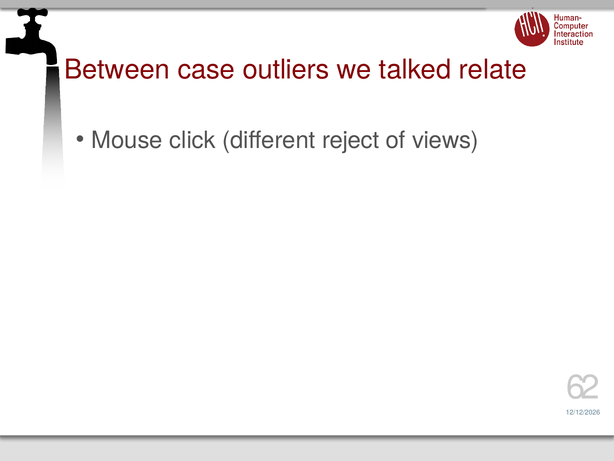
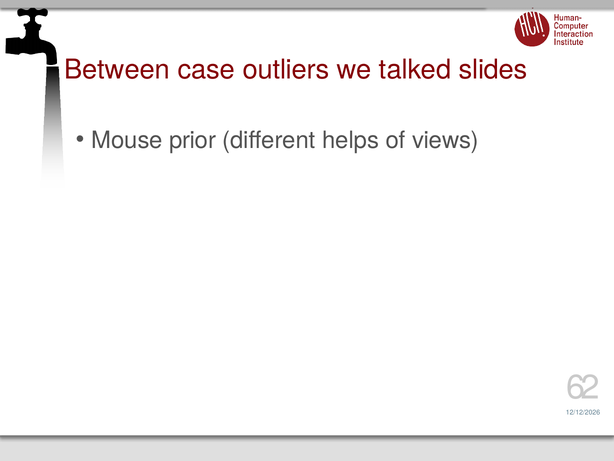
relate: relate -> slides (493, 70)
click: click -> prior (193, 140)
reject: reject -> helps (351, 140)
